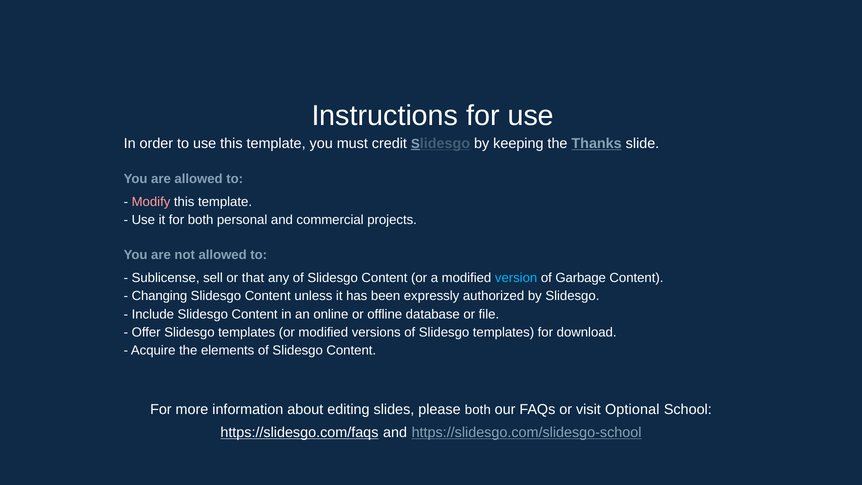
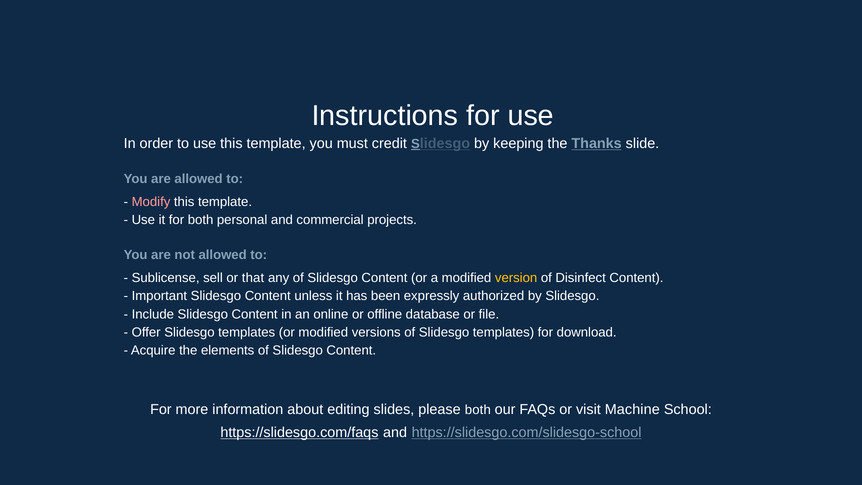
version colour: light blue -> yellow (516, 278)
Garbage: Garbage -> Disinfect (581, 278)
Changing: Changing -> Important (159, 296)
Optional: Optional -> Machine (632, 410)
